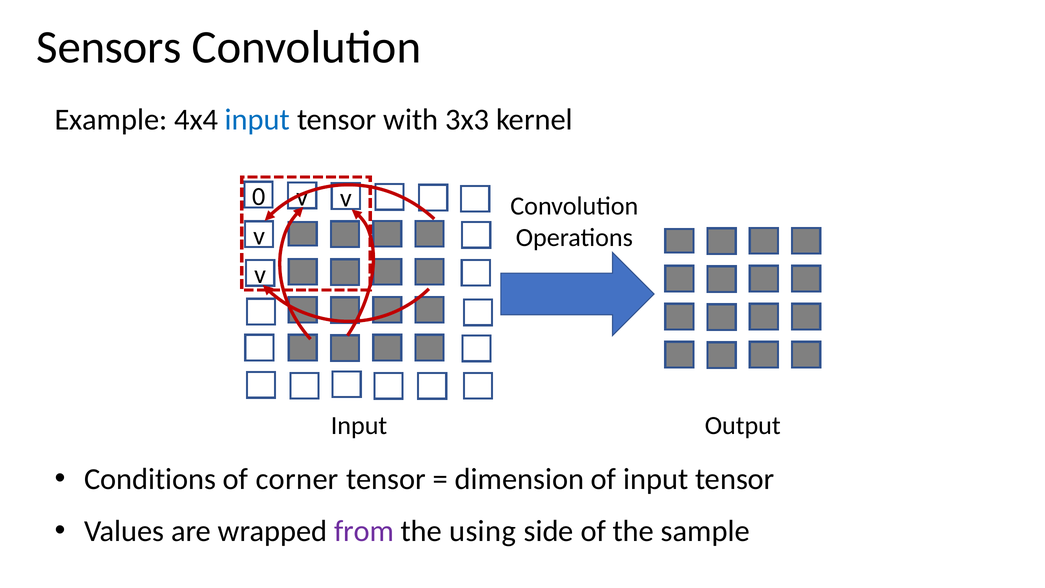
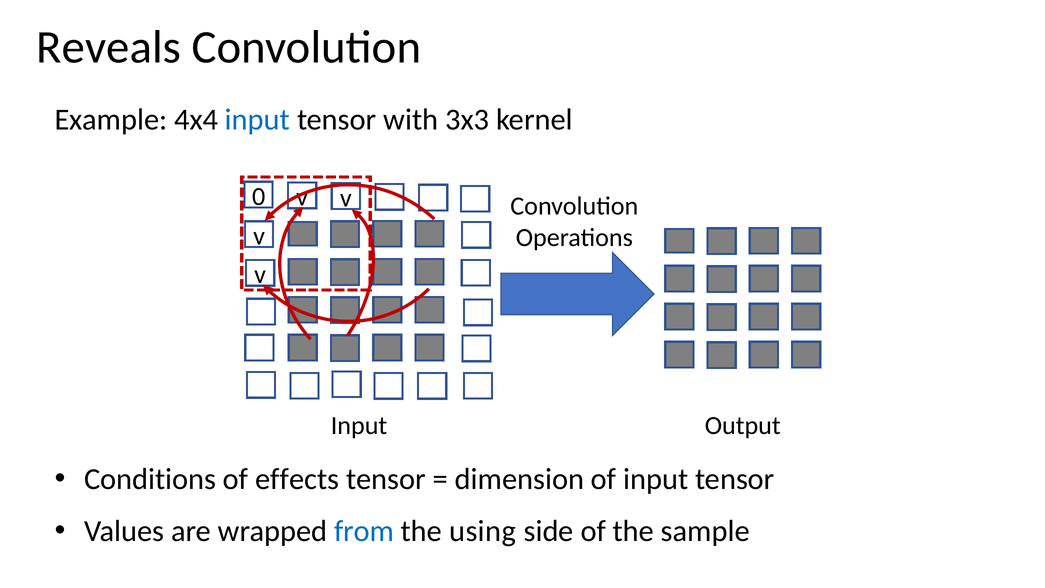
Sensors: Sensors -> Reveals (109, 47)
corner: corner -> effects (297, 479)
from colour: purple -> blue (364, 531)
